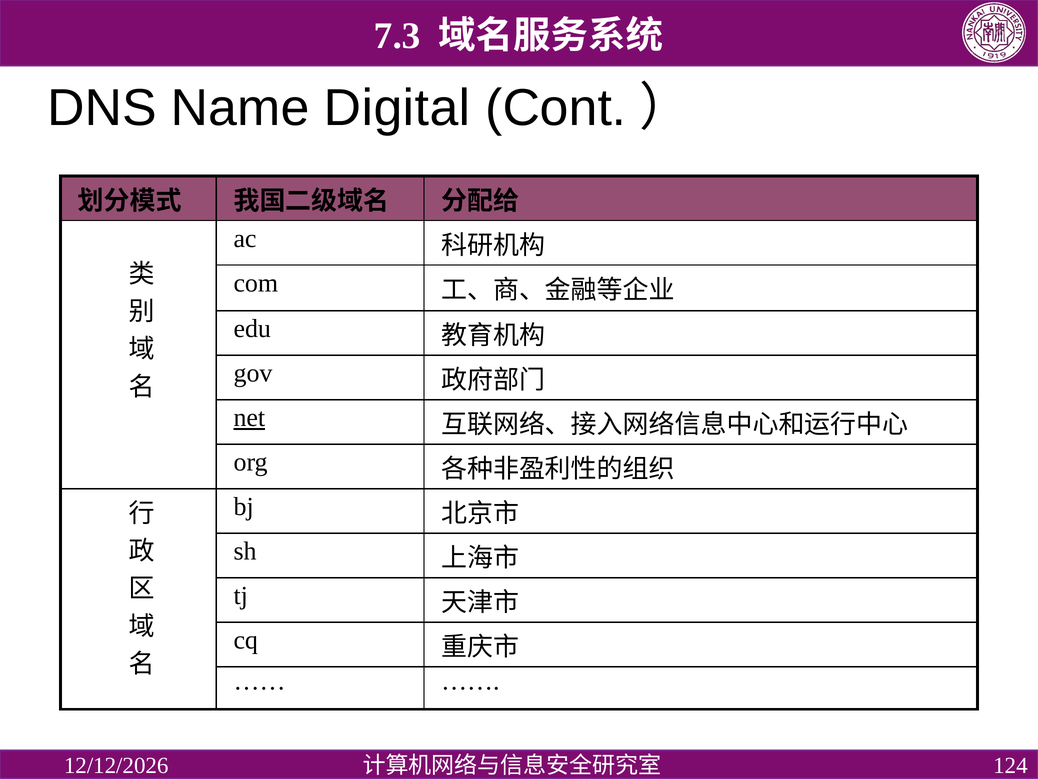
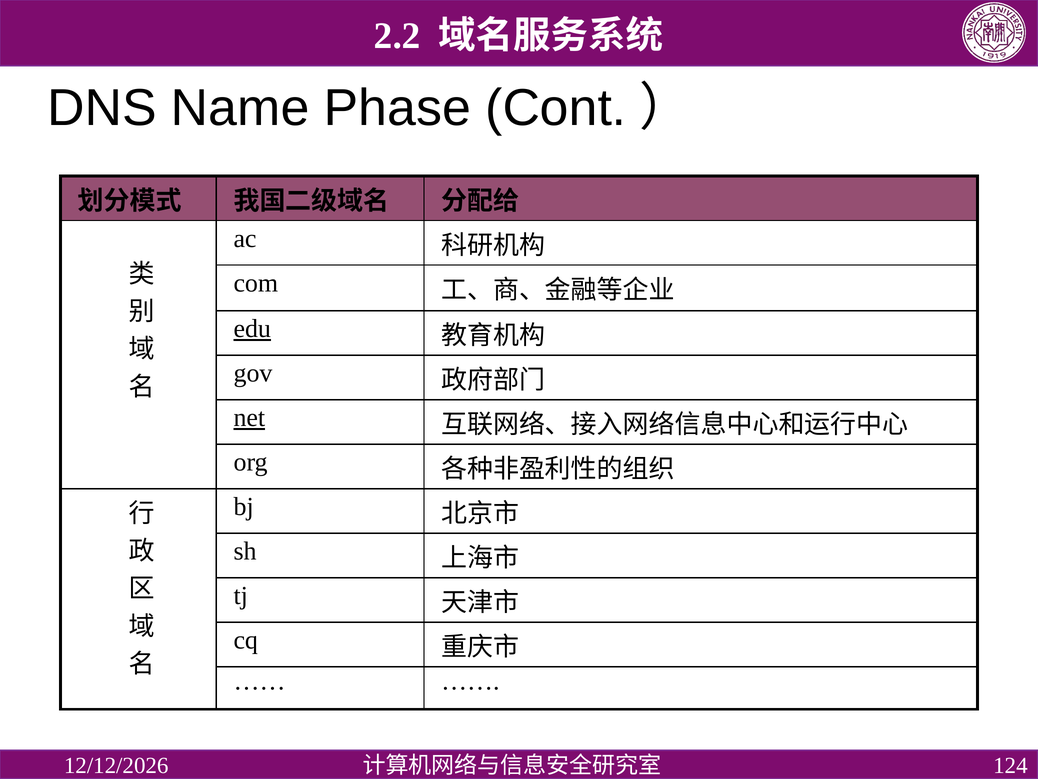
7.3: 7.3 -> 2.2 (397, 36)
Digital: Digital -> Phase (397, 108)
edu underline: none -> present (252, 329)
